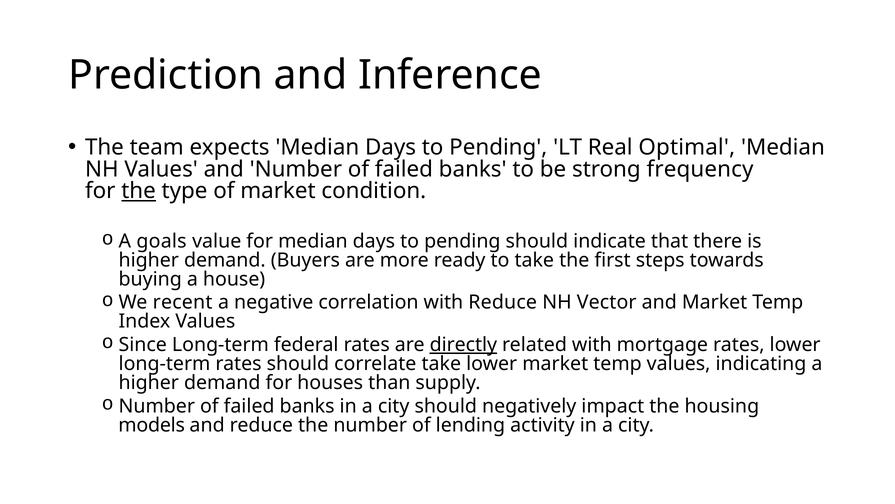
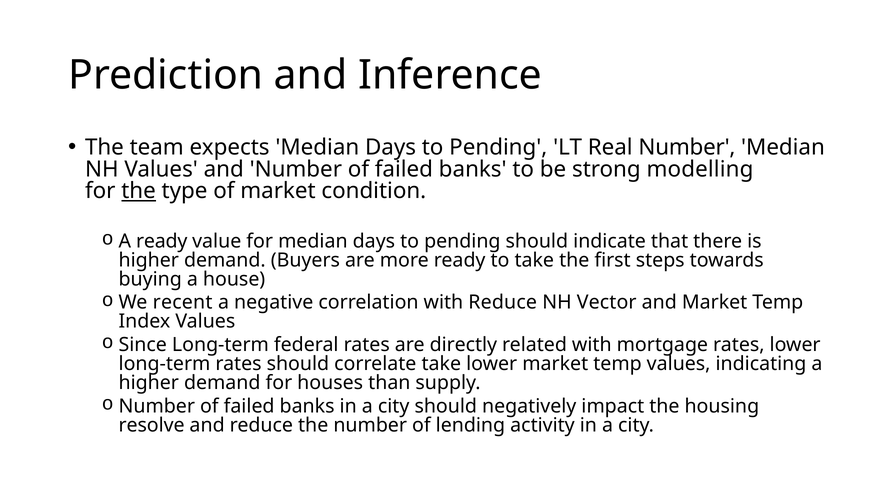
Real Optimal: Optimal -> Number (687, 147)
frequency: frequency -> modelling (700, 169)
A goals: goals -> ready (162, 241)
directly underline: present -> none (463, 344)
models: models -> resolve (152, 425)
